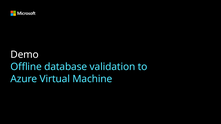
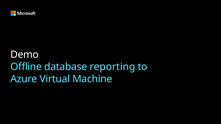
validation: validation -> reporting (112, 67)
